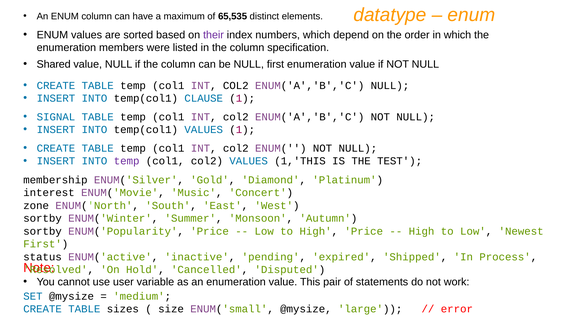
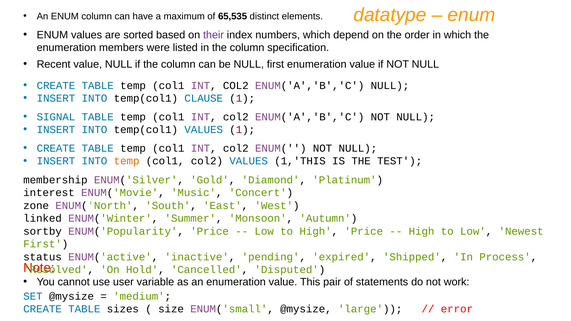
Shared: Shared -> Recent (54, 64)
temp colour: purple -> orange (127, 161)
sortby: sortby -> linked (43, 219)
